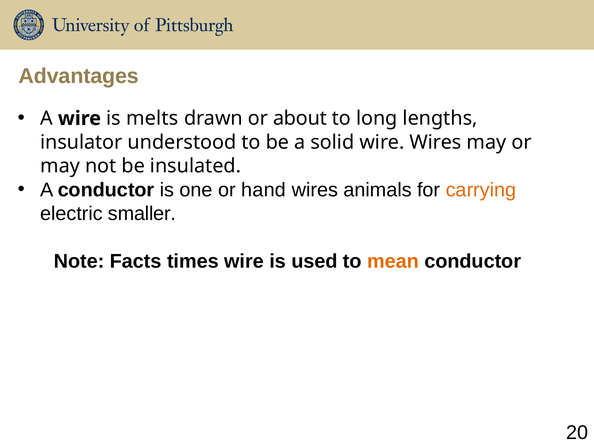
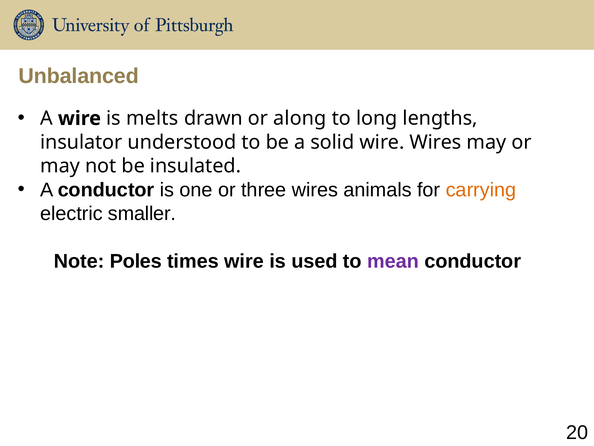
Advantages: Advantages -> Unbalanced (79, 76)
about: about -> along (300, 118)
hand: hand -> three (264, 190)
Facts: Facts -> Poles (136, 261)
mean colour: orange -> purple (393, 261)
